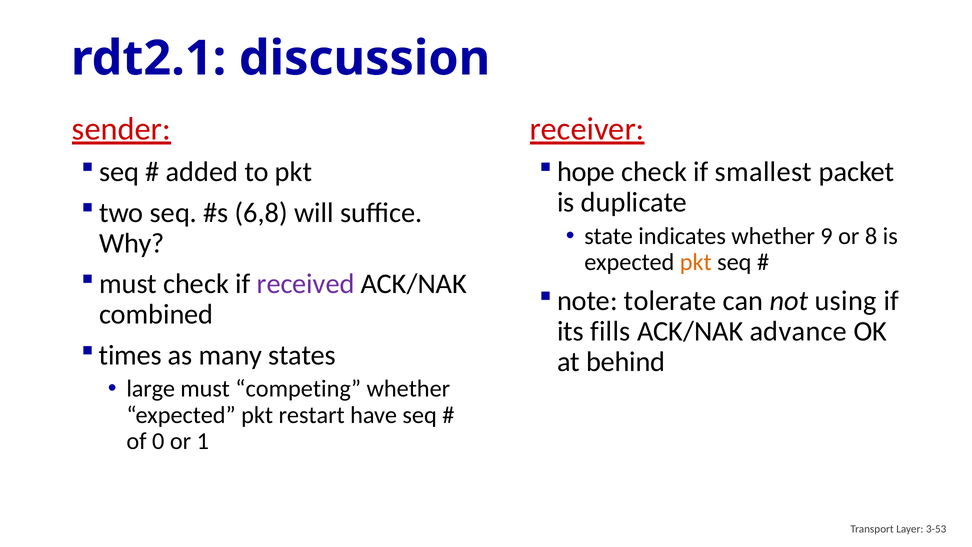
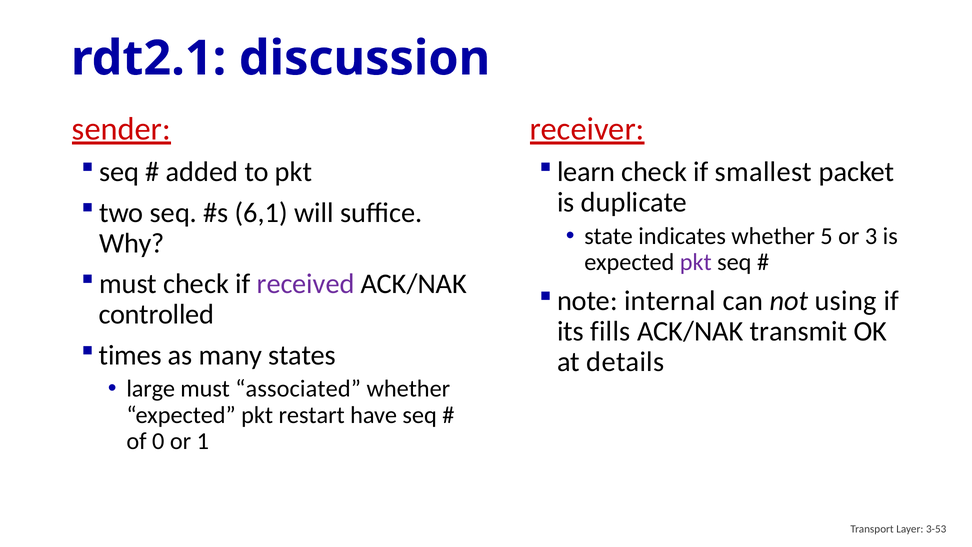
hope: hope -> learn (586, 172)
6,8: 6,8 -> 6,1 (261, 213)
9: 9 -> 5 (827, 236)
8: 8 -> 3 (871, 236)
pkt colour: orange -> purple (696, 262)
tolerate: tolerate -> internal (670, 301)
combined: combined -> controlled (156, 314)
advance: advance -> transmit (798, 331)
behind: behind -> details (625, 362)
competing: competing -> associated (298, 389)
